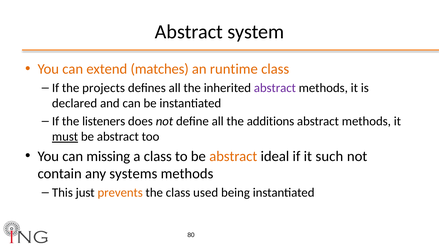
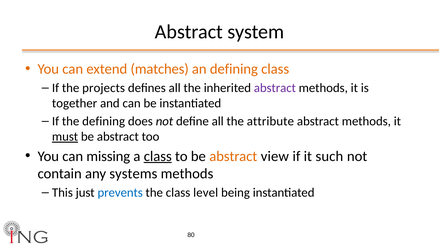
an runtime: runtime -> defining (234, 69)
declared: declared -> together (75, 103)
the listeners: listeners -> defining (104, 121)
additions: additions -> attribute (270, 121)
class underline: none -> present (158, 156)
ideal: ideal -> view (275, 156)
prevents colour: orange -> blue (120, 193)
used: used -> level (206, 193)
